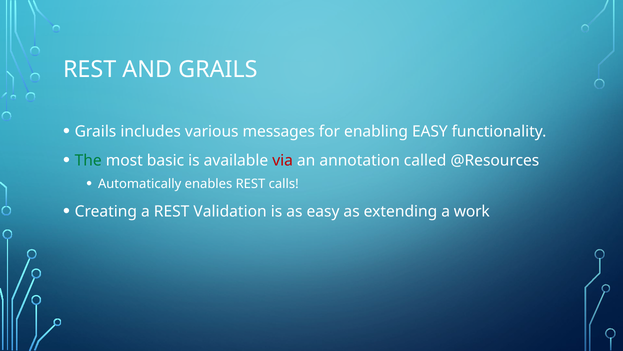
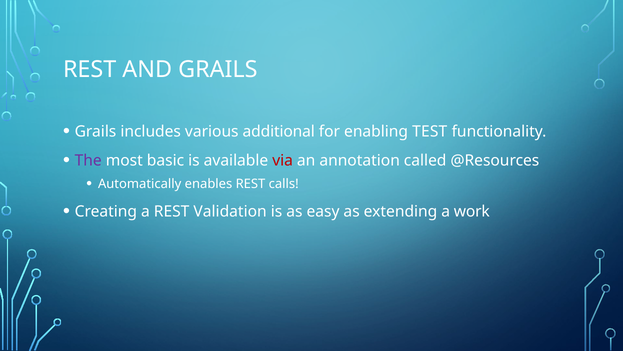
messages: messages -> additional (279, 131)
enabling EASY: EASY -> TEST (430, 131)
The colour: green -> purple (88, 160)
